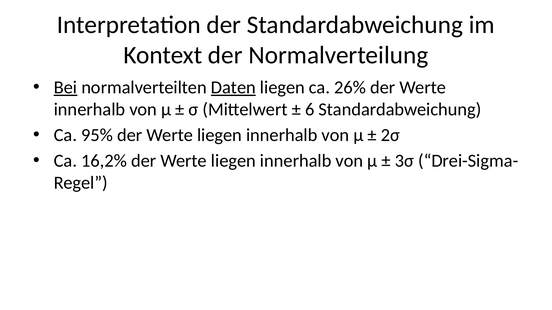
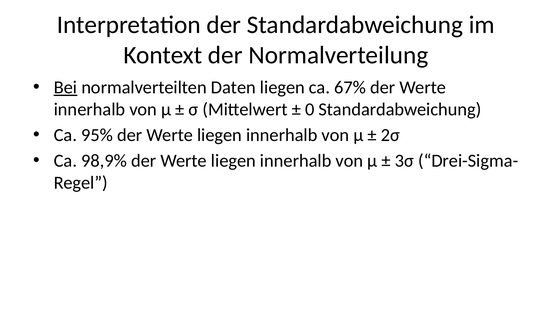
Daten underline: present -> none (233, 88)
26%: 26% -> 67% (350, 88)
6: 6 -> 0 (310, 110)
16,2%: 16,2% -> 98,9% (104, 161)
